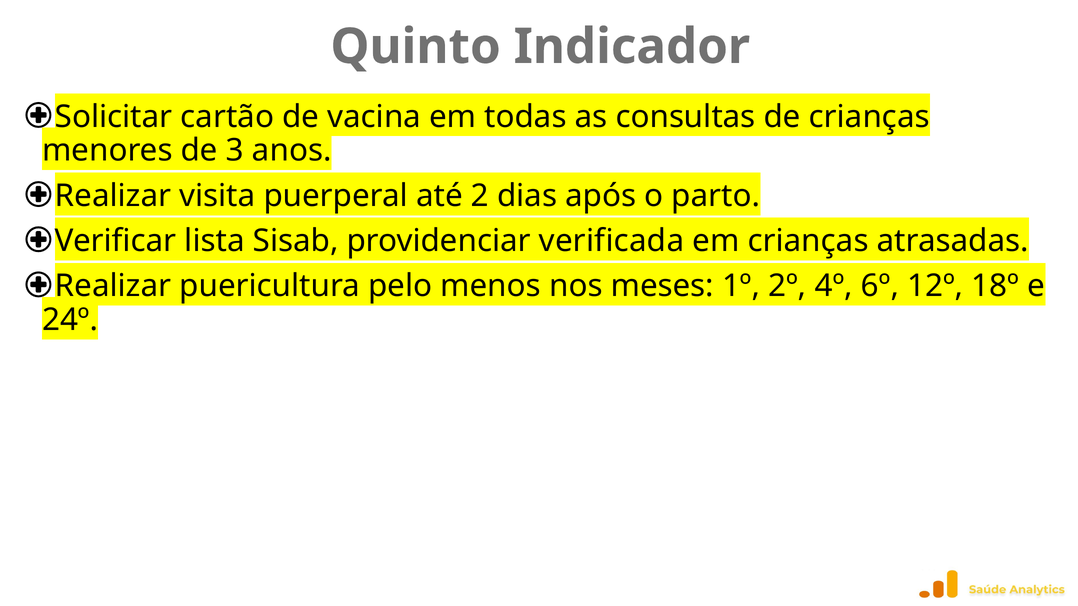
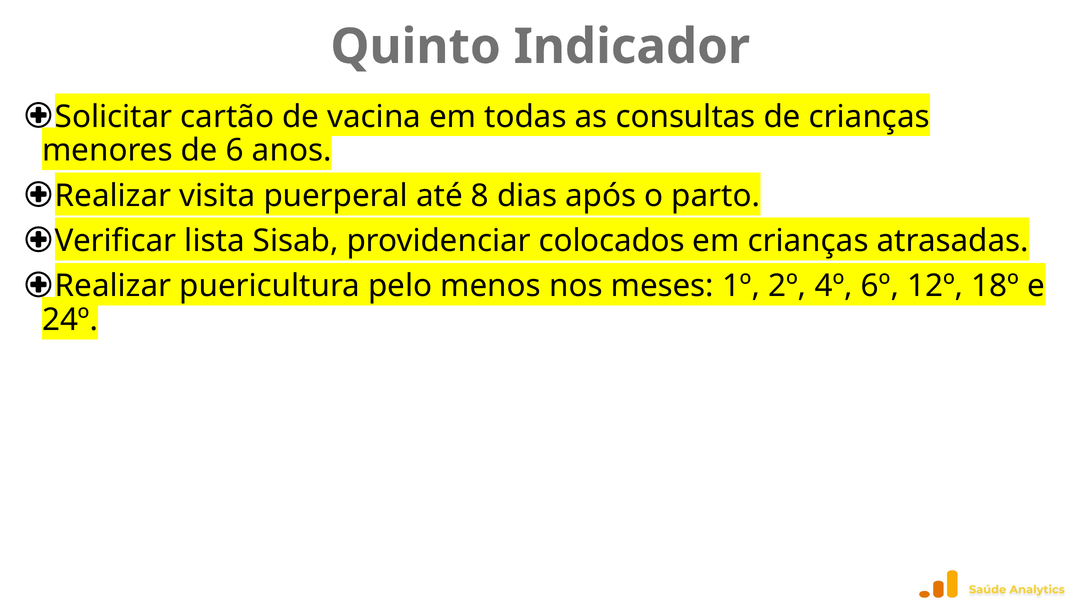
3: 3 -> 6 (235, 151)
2: 2 -> 8 (480, 196)
verificada: verificada -> colocados (612, 241)
